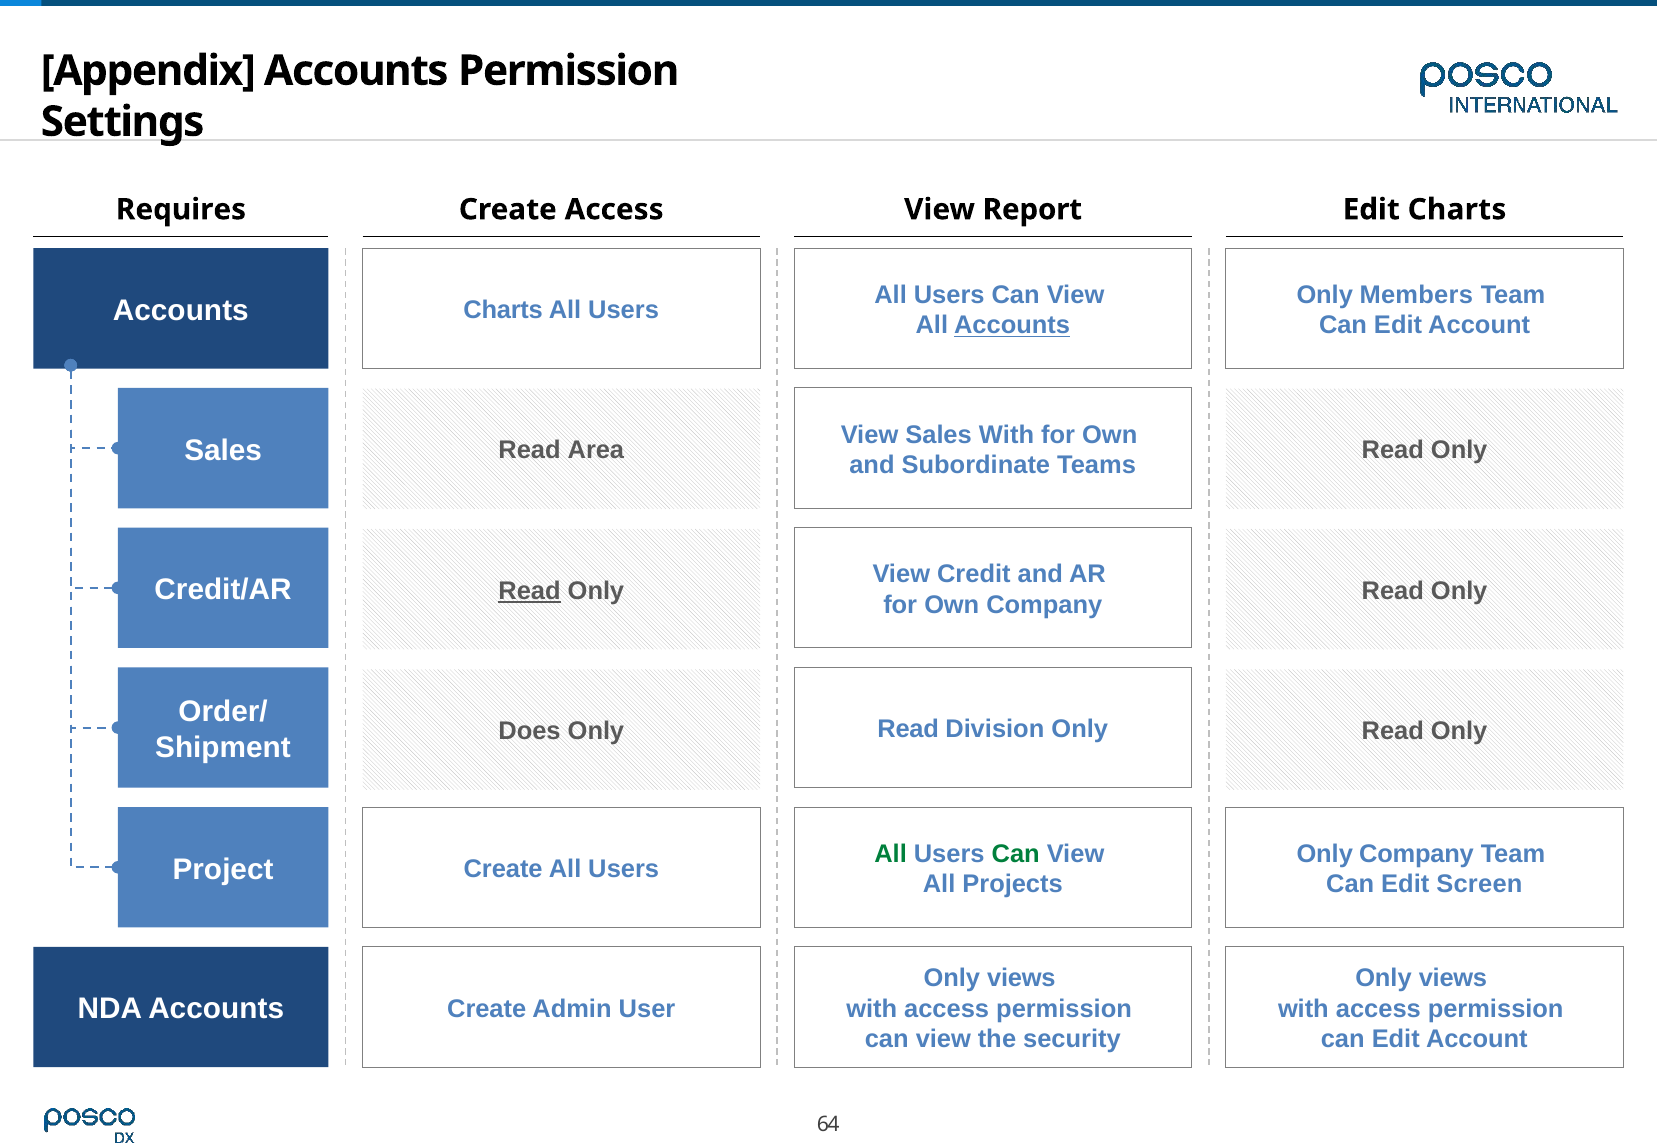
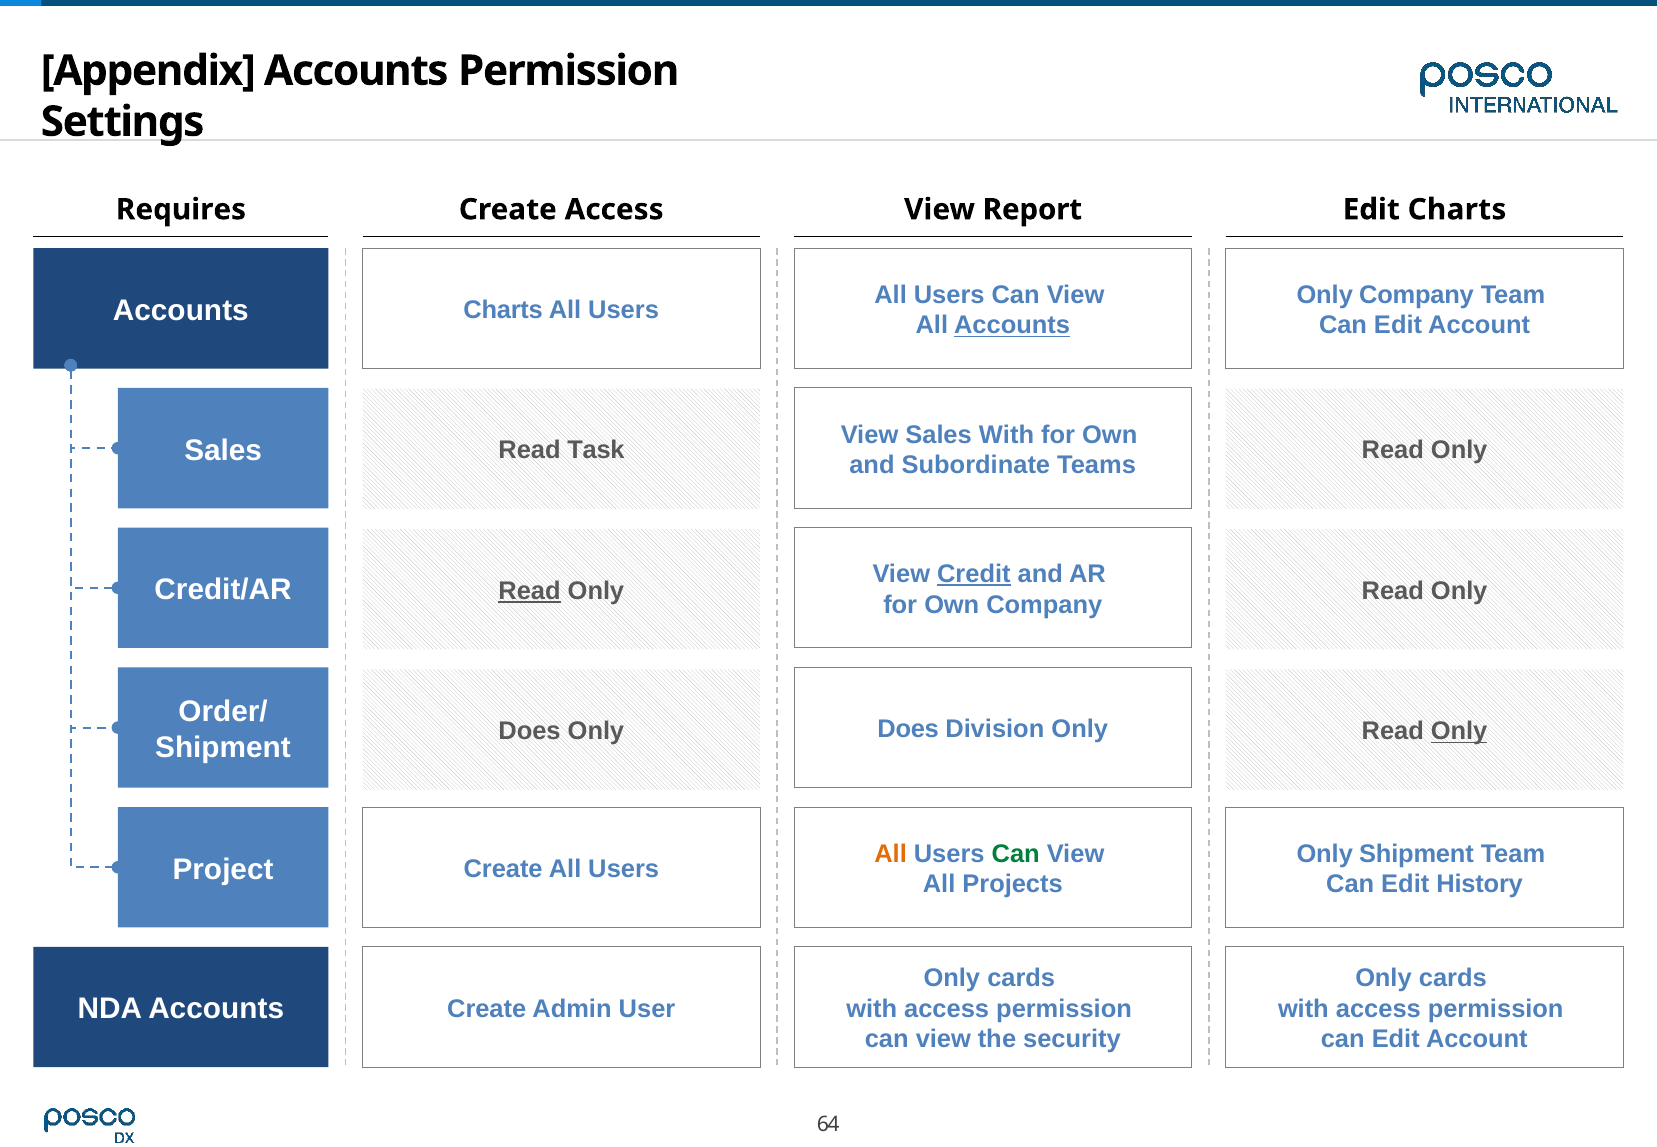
Only Members: Members -> Company (1416, 295)
Area: Area -> Task (596, 451)
Credit underline: none -> present (974, 574)
Read: Read -> Does (908, 729)
Only underline: none -> present (1459, 731)
All colour: green -> orange (891, 854)
Only Company: Company -> Shipment (1416, 854)
Screen: Screen -> History (1480, 884)
views: views -> cards (1021, 978)
views: views -> cards (1453, 978)
